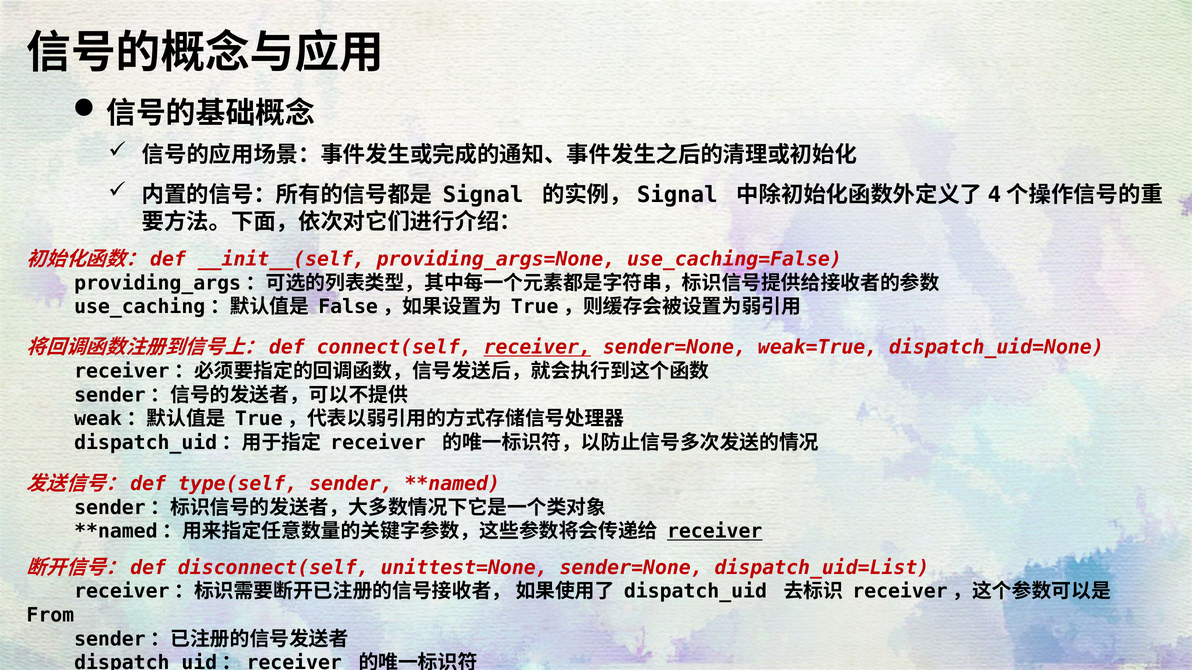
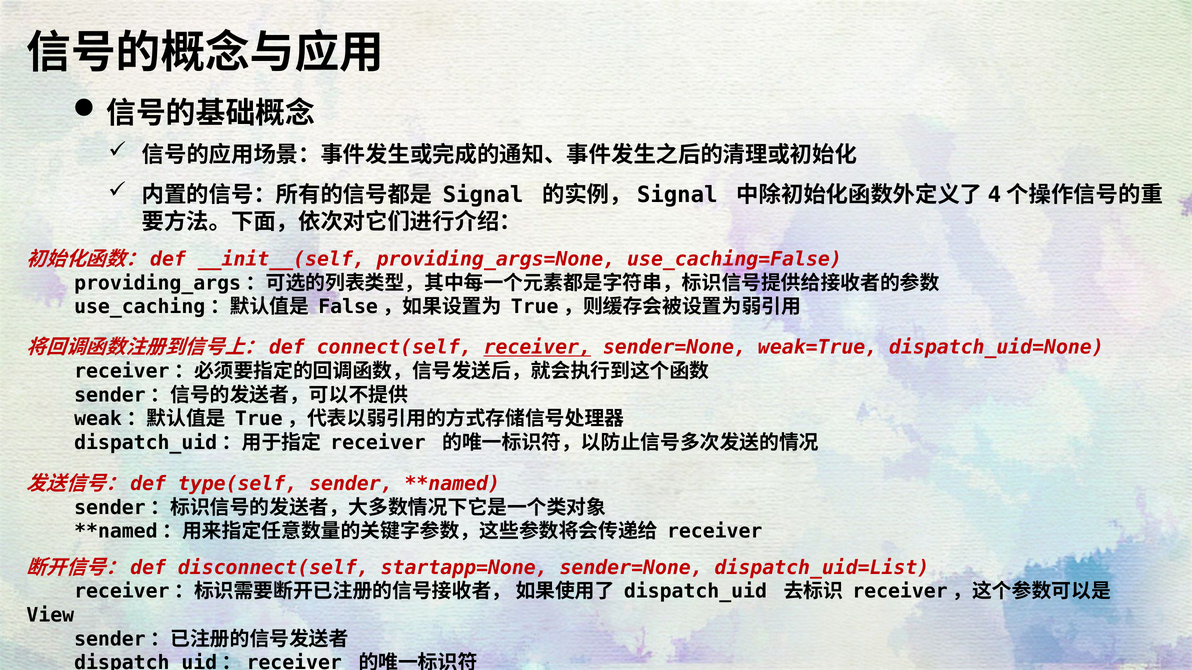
receiver underline: present -> none (715, 532)
unittest=None: unittest=None -> startapp=None (464, 568)
From: From -> View (50, 616)
